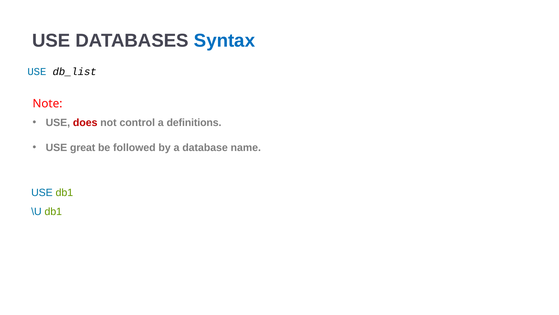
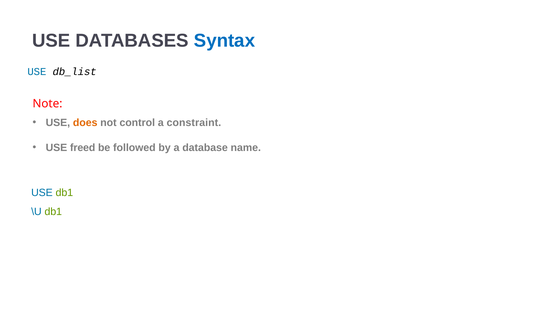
does colour: red -> orange (85, 122)
definitions: definitions -> constraint (194, 122)
great: great -> freed (83, 147)
